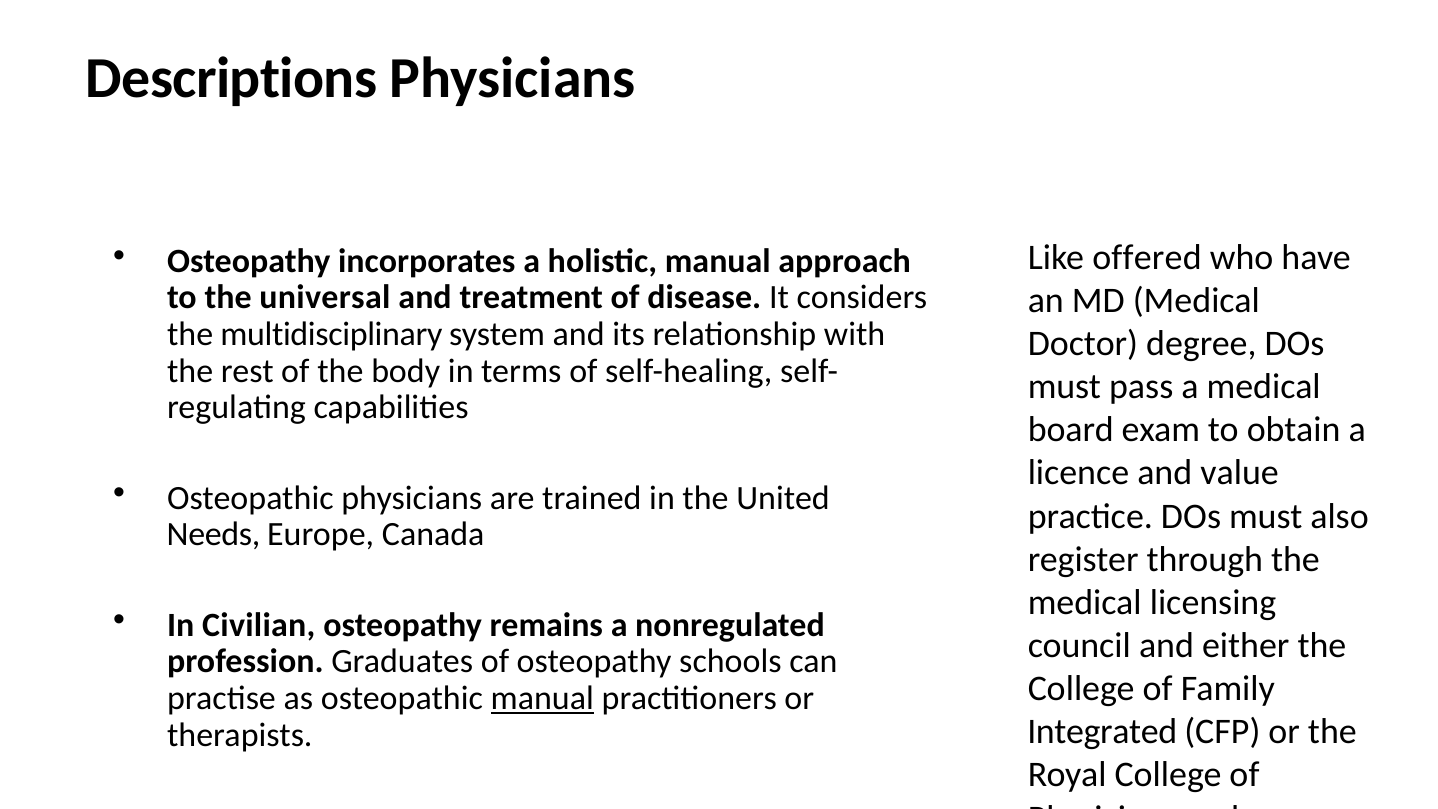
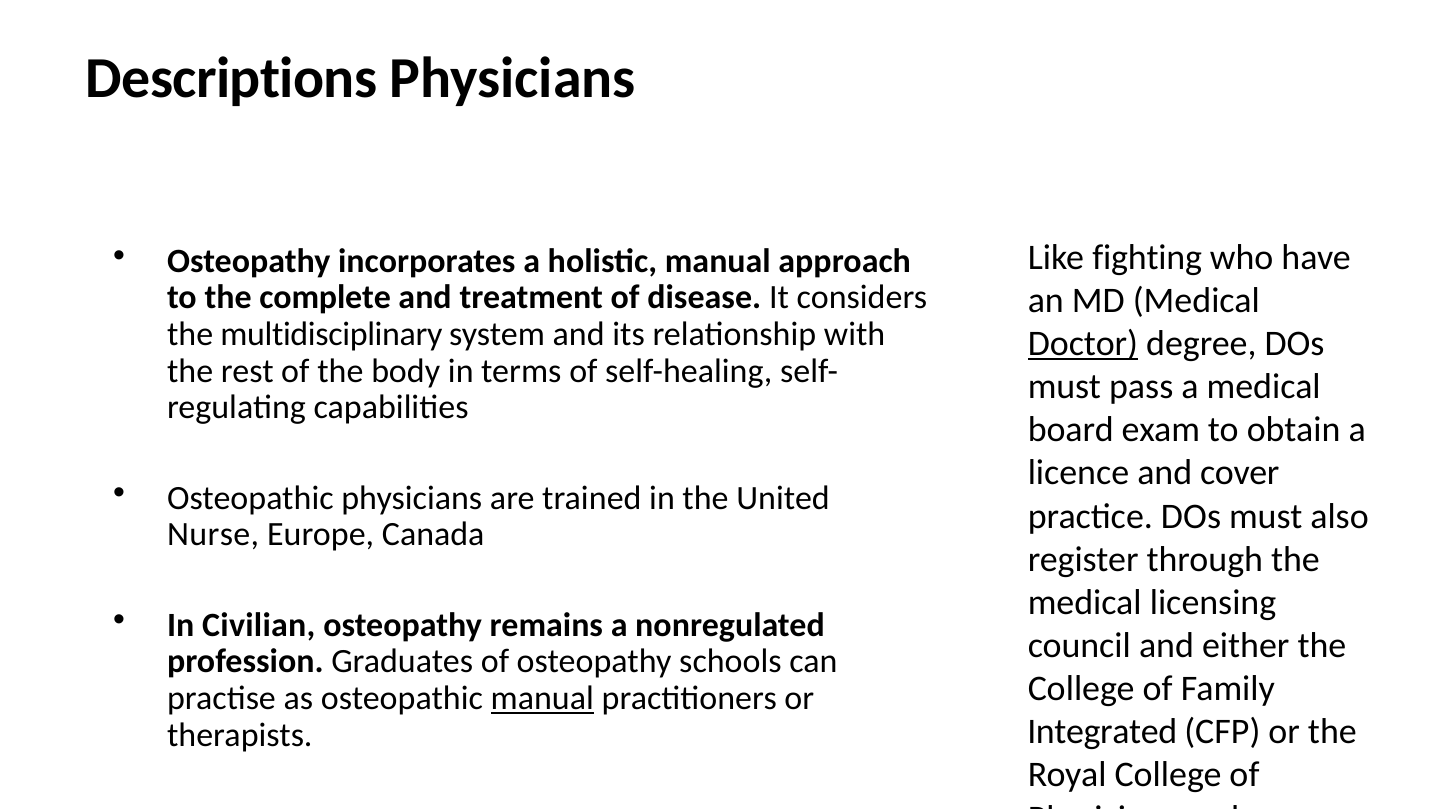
offered: offered -> fighting (1147, 257)
universal: universal -> complete (325, 297)
Doctor underline: none -> present (1083, 344)
value: value -> cover (1240, 473)
Needs: Needs -> Nurse (213, 535)
